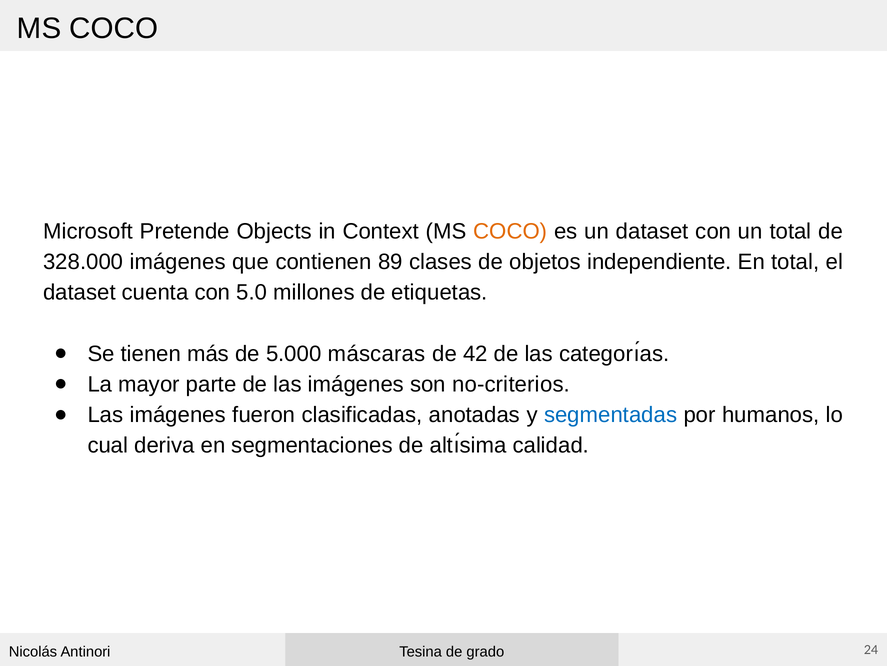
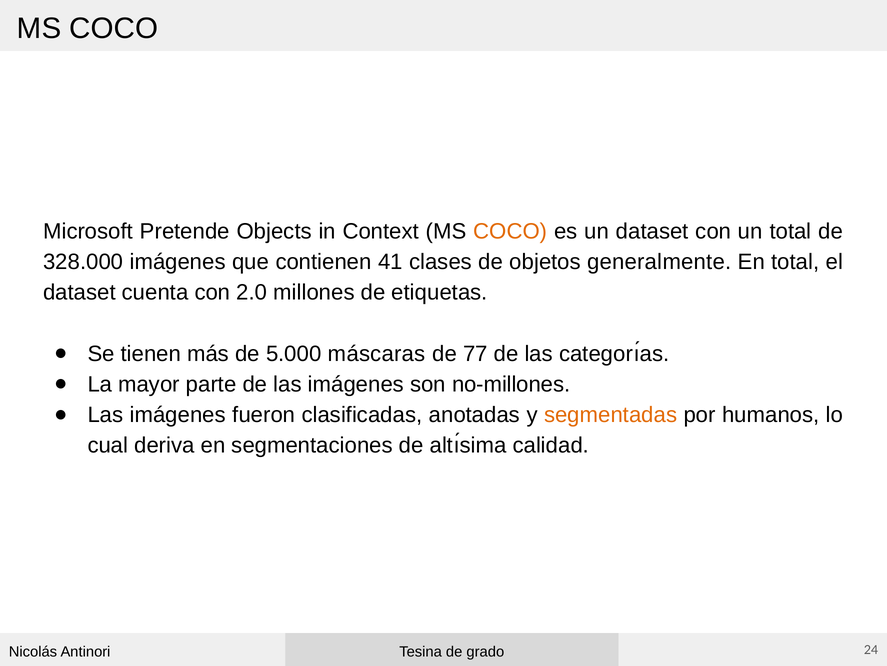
89: 89 -> 41 (390, 262)
independiente: independiente -> generalmente (659, 262)
5.0: 5.0 -> 2.0 (252, 292)
42: 42 -> 77 (475, 353)
no-criterios: no-criterios -> no-millones (511, 384)
segmentadas colour: blue -> orange (611, 414)
